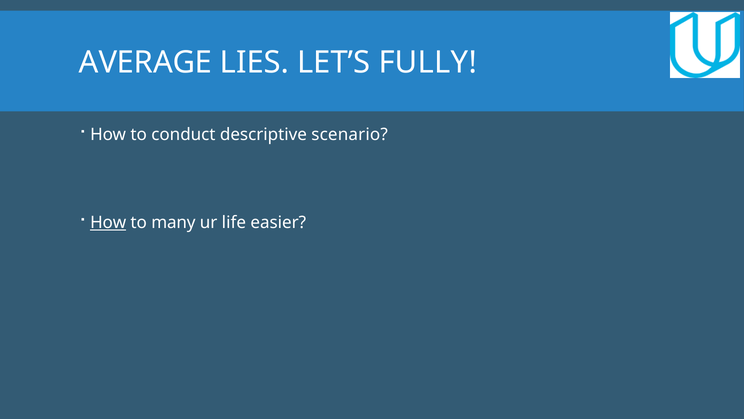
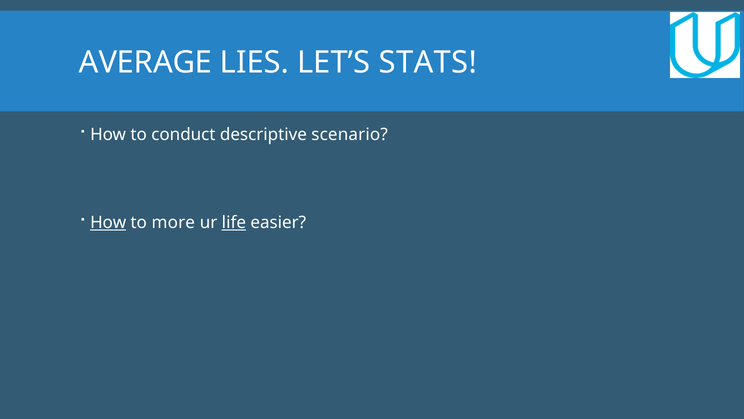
FULLY: FULLY -> STATS (428, 63)
many: many -> more (173, 222)
life underline: none -> present (234, 222)
